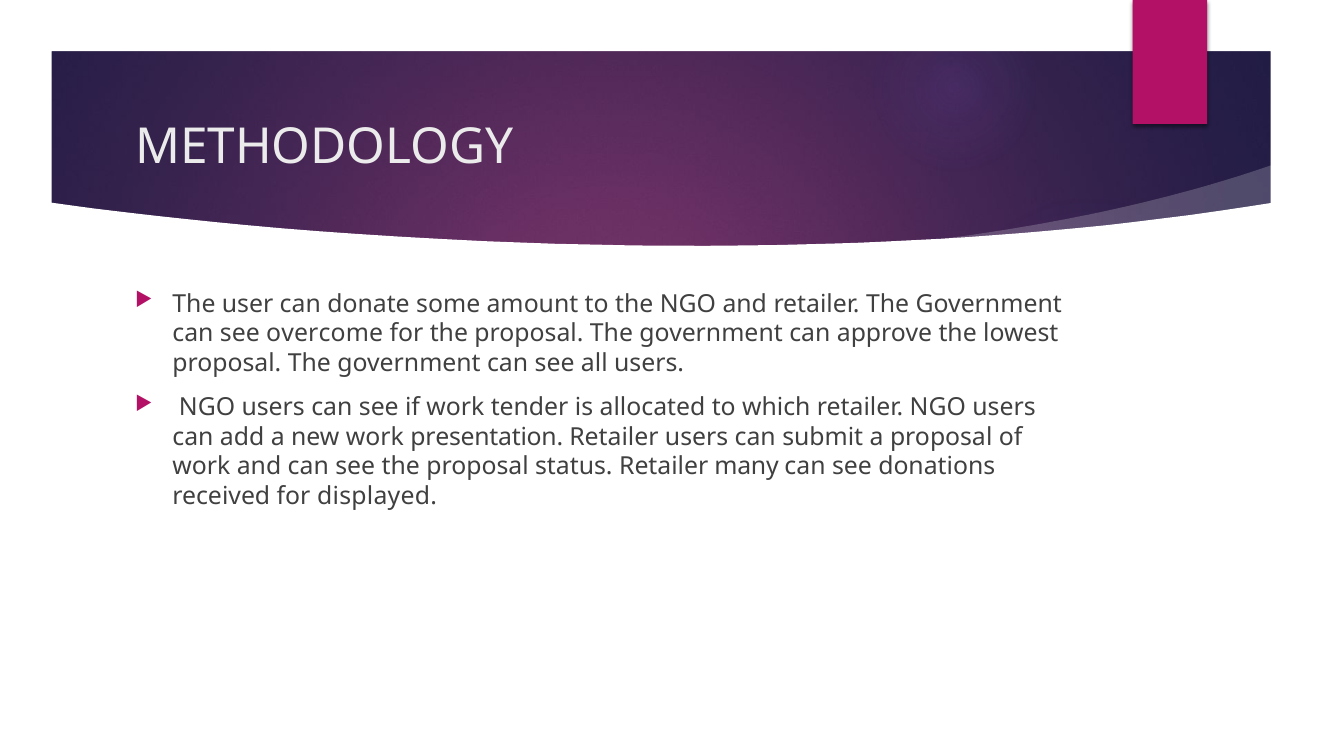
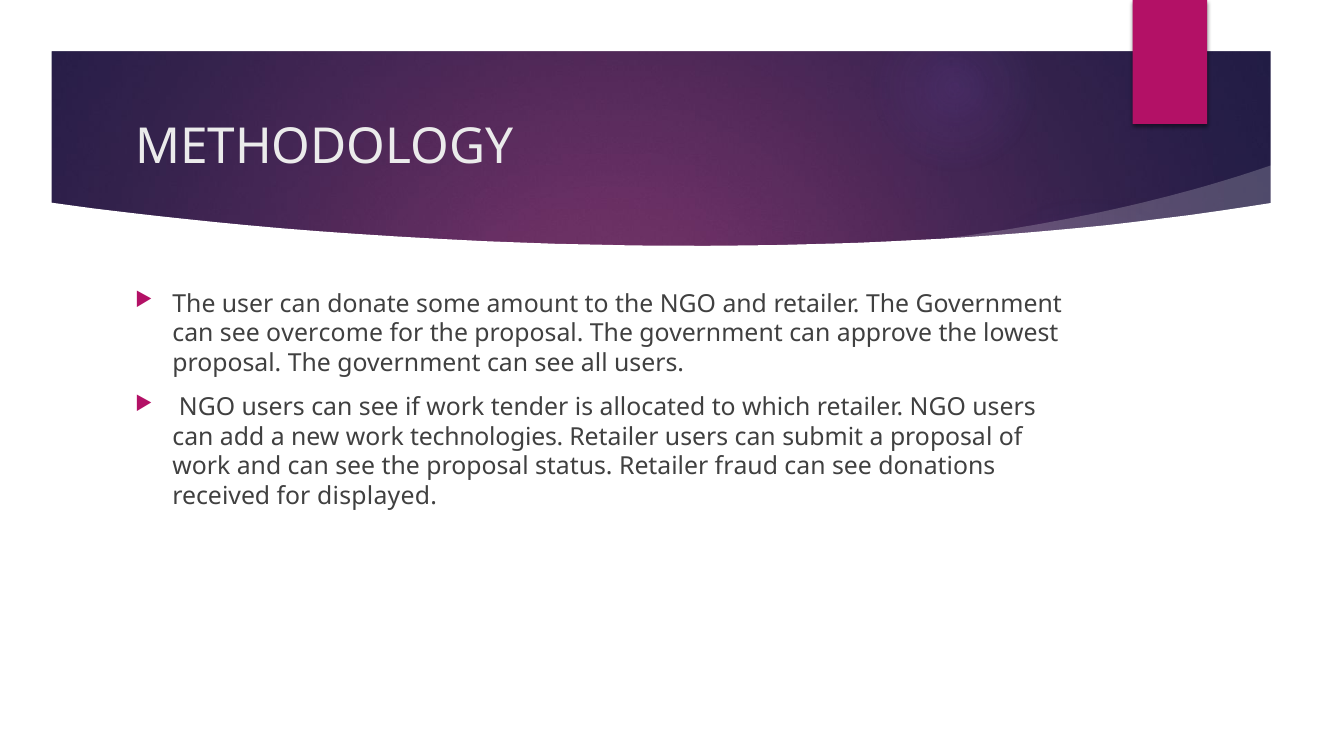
presentation: presentation -> technologies (487, 437)
many: many -> fraud (746, 467)
